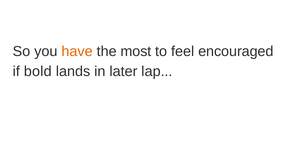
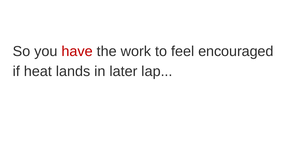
have colour: orange -> red (77, 51)
most: most -> work (136, 51)
bold: bold -> heat (38, 71)
